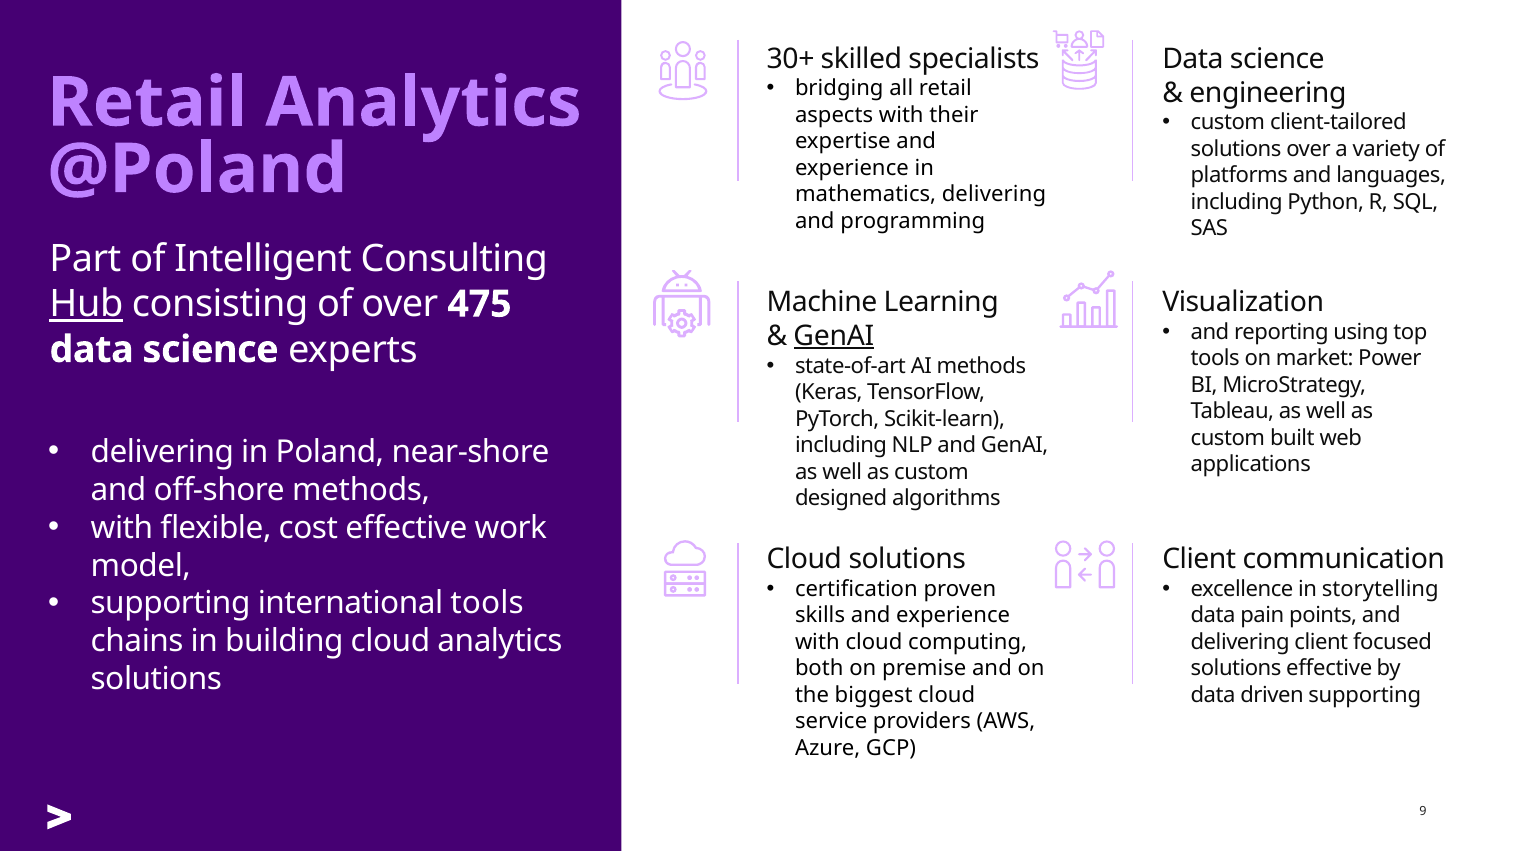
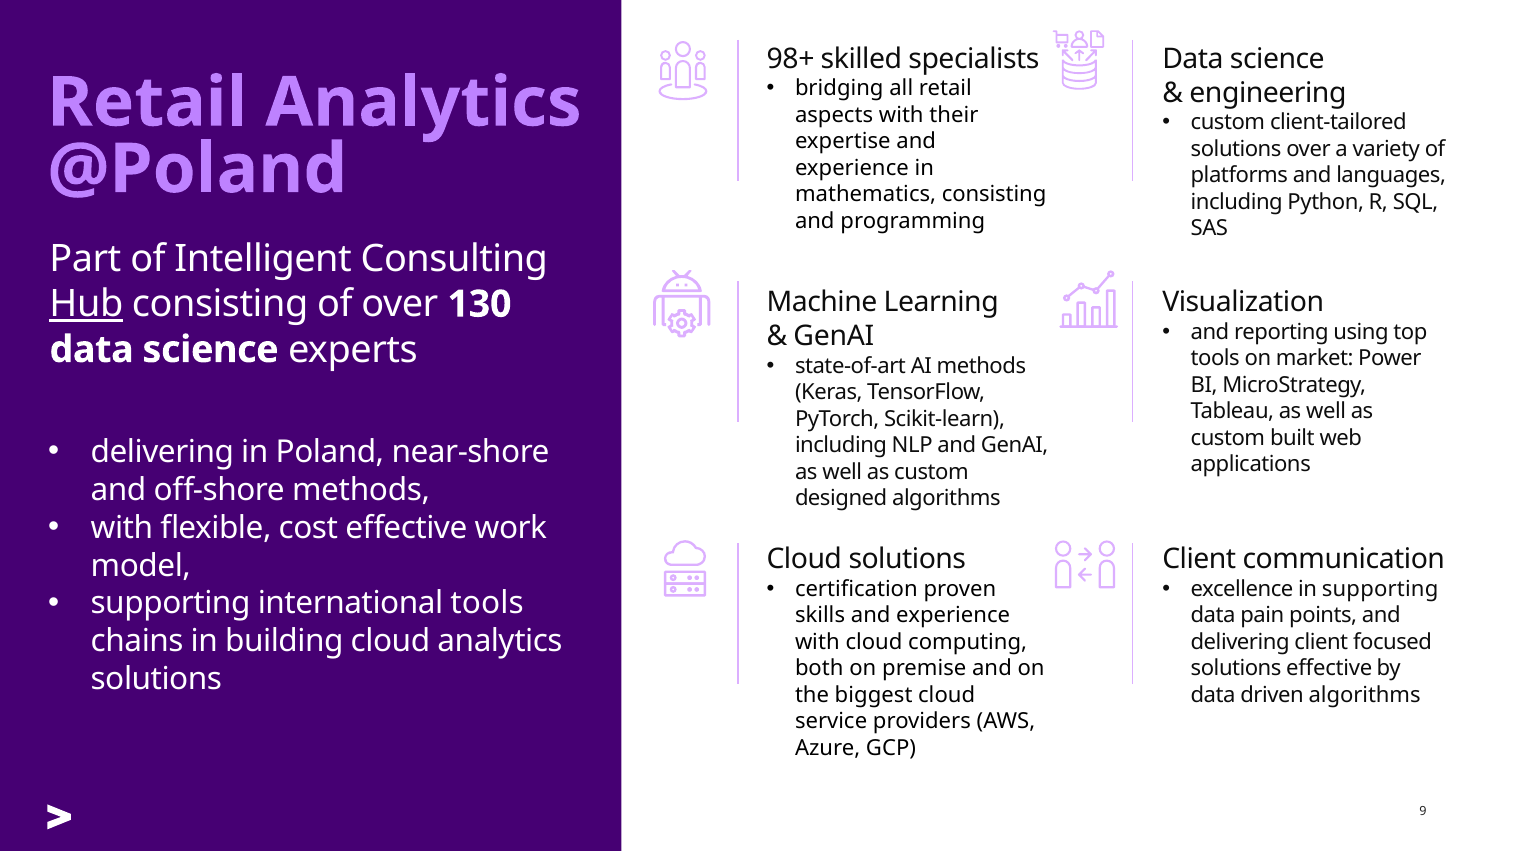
30+: 30+ -> 98+ (791, 59)
mathematics delivering: delivering -> consisting (994, 195)
475: 475 -> 130 (479, 304)
GenAI underline: present -> none (834, 336)
in storytelling: storytelling -> supporting (1380, 589)
driven supporting: supporting -> algorithms (1365, 696)
